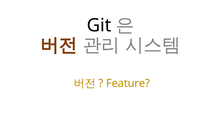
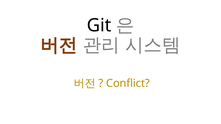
Feature: Feature -> Conflict (128, 83)
